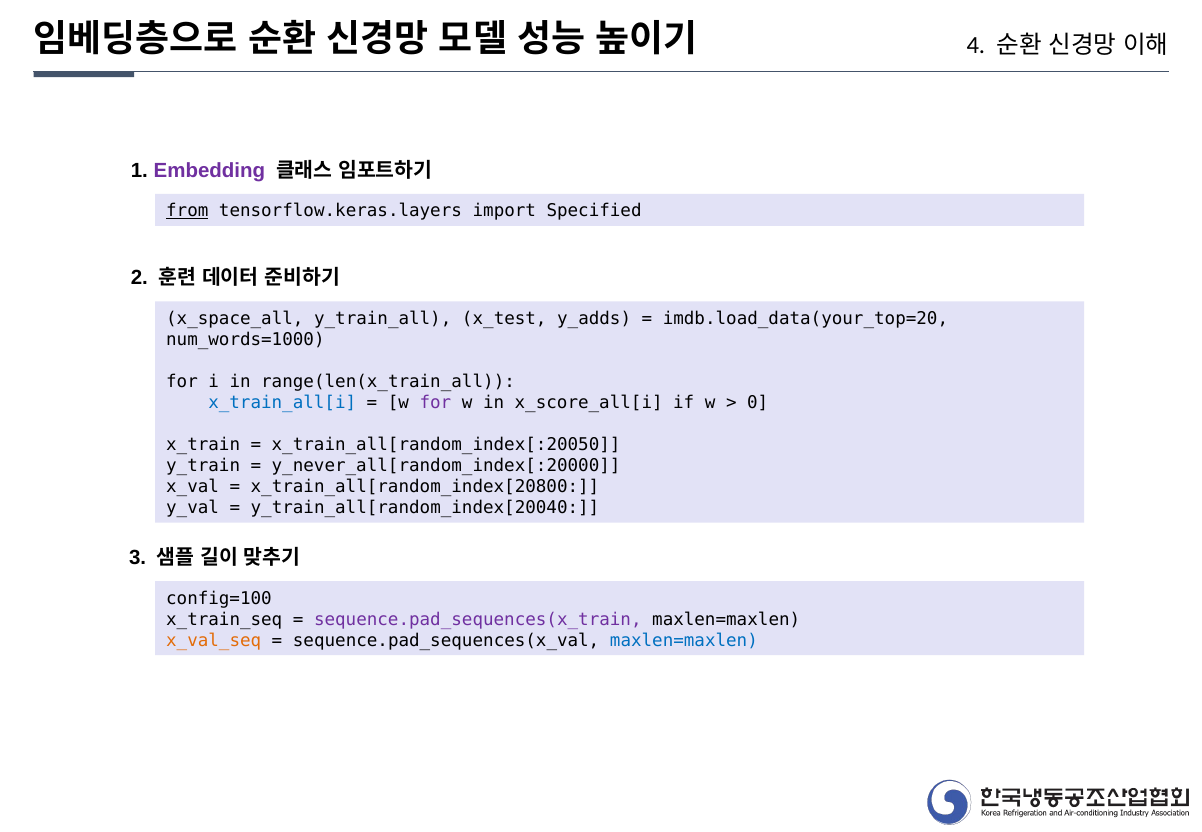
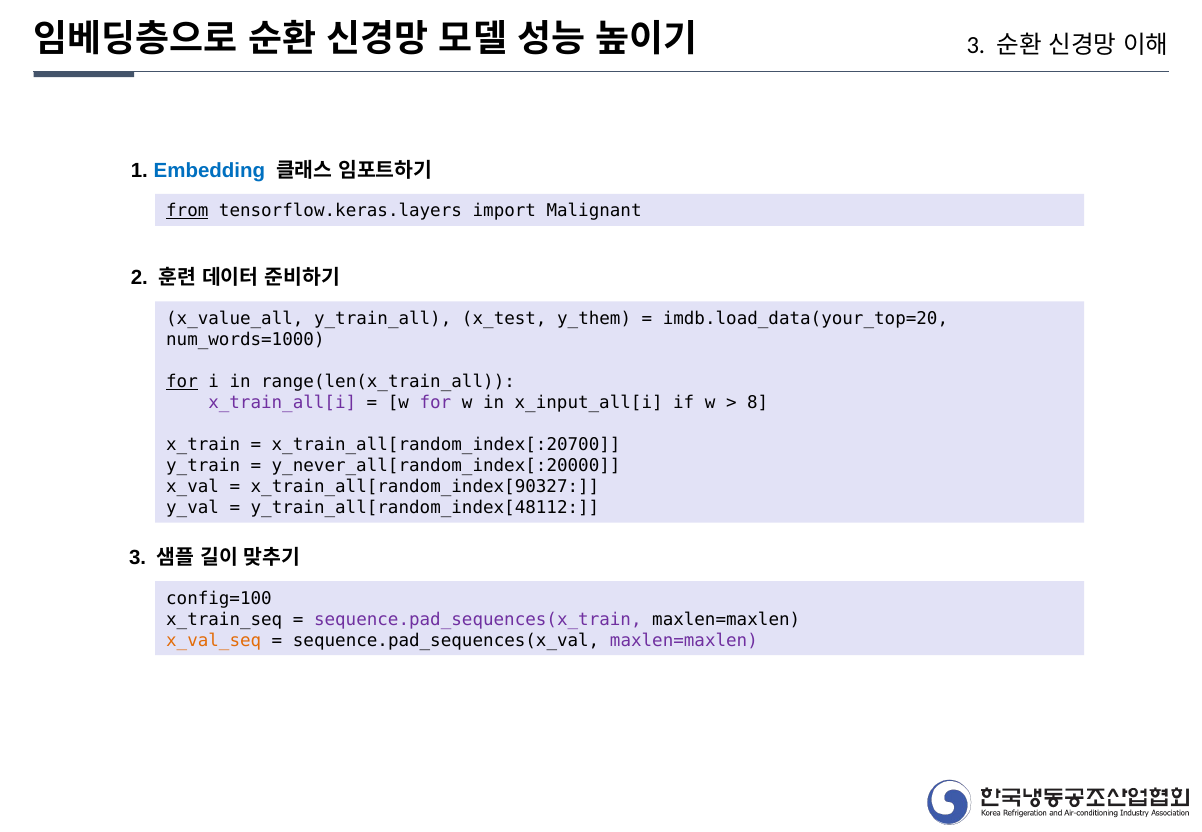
4: 4 -> 3 (976, 46)
Embedding colour: purple -> blue (209, 170)
Specified: Specified -> Malignant (594, 211)
x_space_all: x_space_all -> x_value_all (235, 319)
y_adds: y_adds -> y_them (594, 319)
for underline: none -> present (182, 382)
x_train_all[i colour: blue -> purple (282, 403)
x_score_all[i: x_score_all[i -> x_input_all[i (589, 403)
0: 0 -> 8 (758, 403)
x_train_all[random_index[:20050: x_train_all[random_index[:20050 -> x_train_all[random_index[:20700 (446, 445)
x_train_all[random_index[20800: x_train_all[random_index[20800 -> x_train_all[random_index[90327 (425, 487)
y_train_all[random_index[20040: y_train_all[random_index[20040 -> y_train_all[random_index[48112 (425, 508)
maxlen=maxlen colour: blue -> purple (684, 641)
